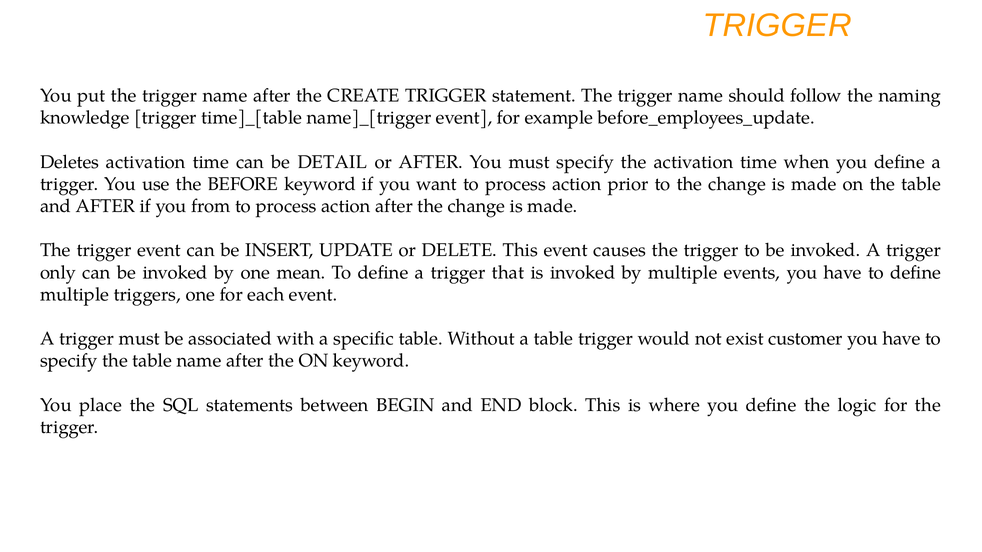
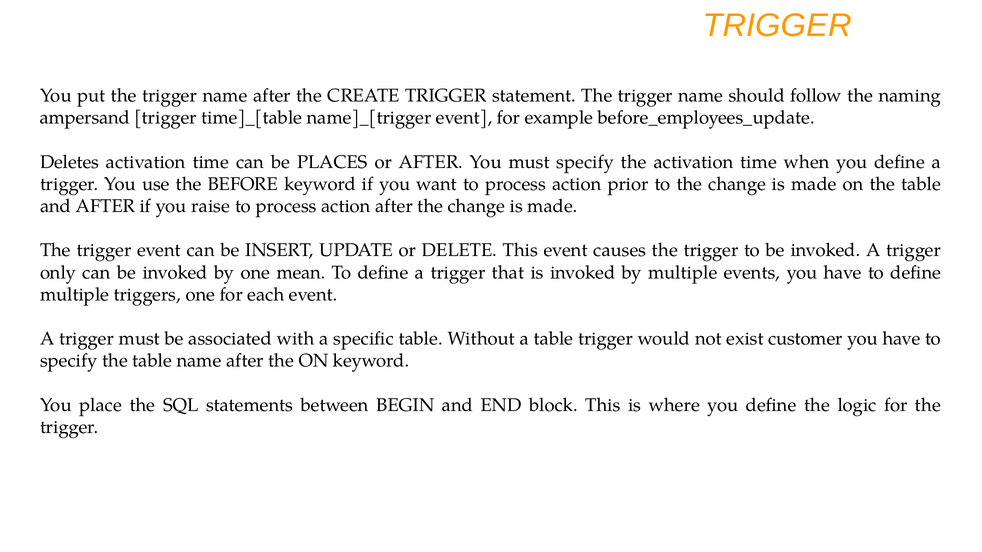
knowledge: knowledge -> ampersand (85, 118)
DETAIL: DETAIL -> PLACES (332, 162)
from: from -> raise (211, 206)
